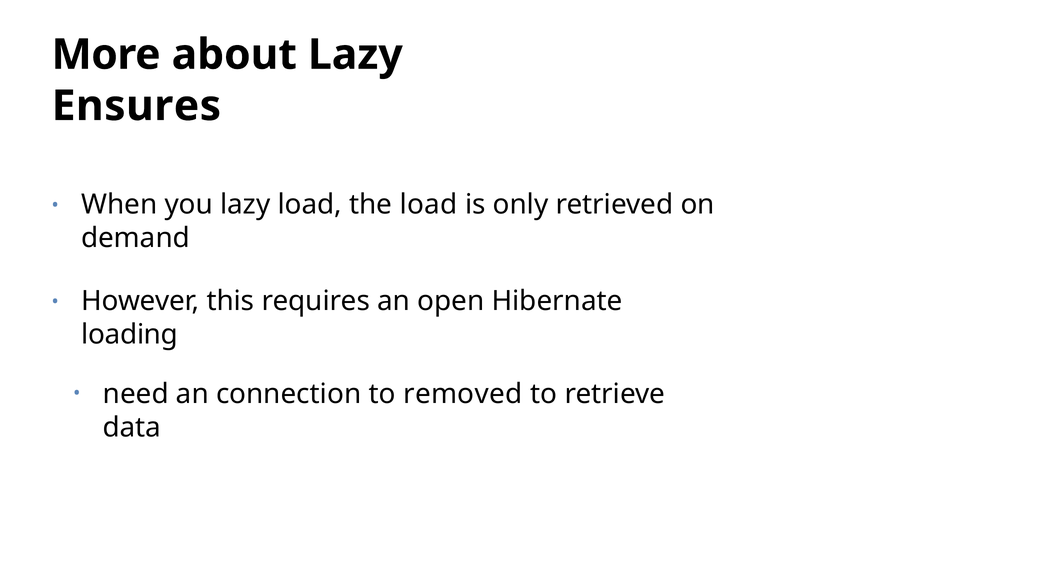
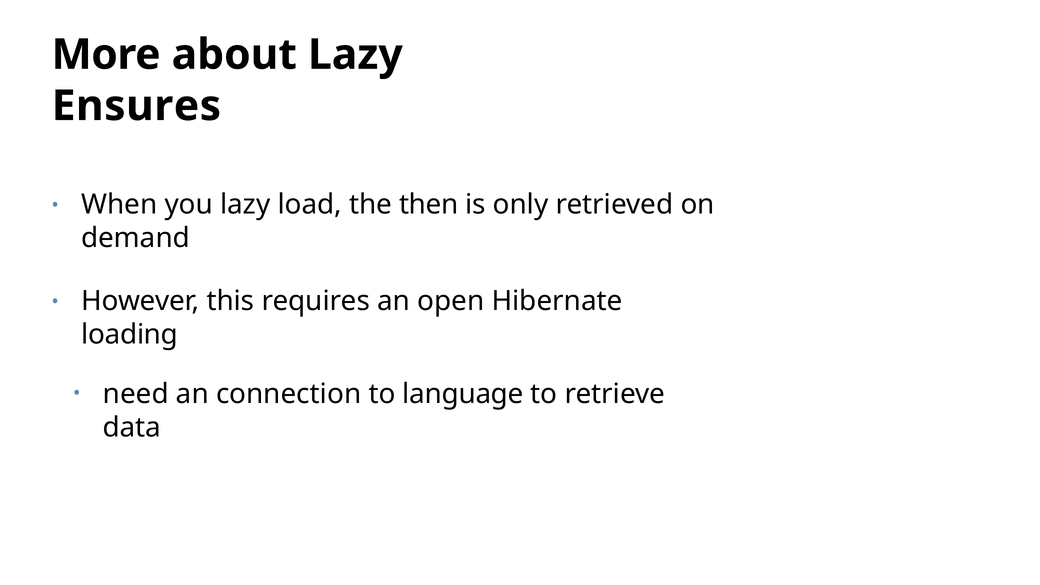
the load: load -> then (429, 205)
removed: removed -> language (463, 394)
